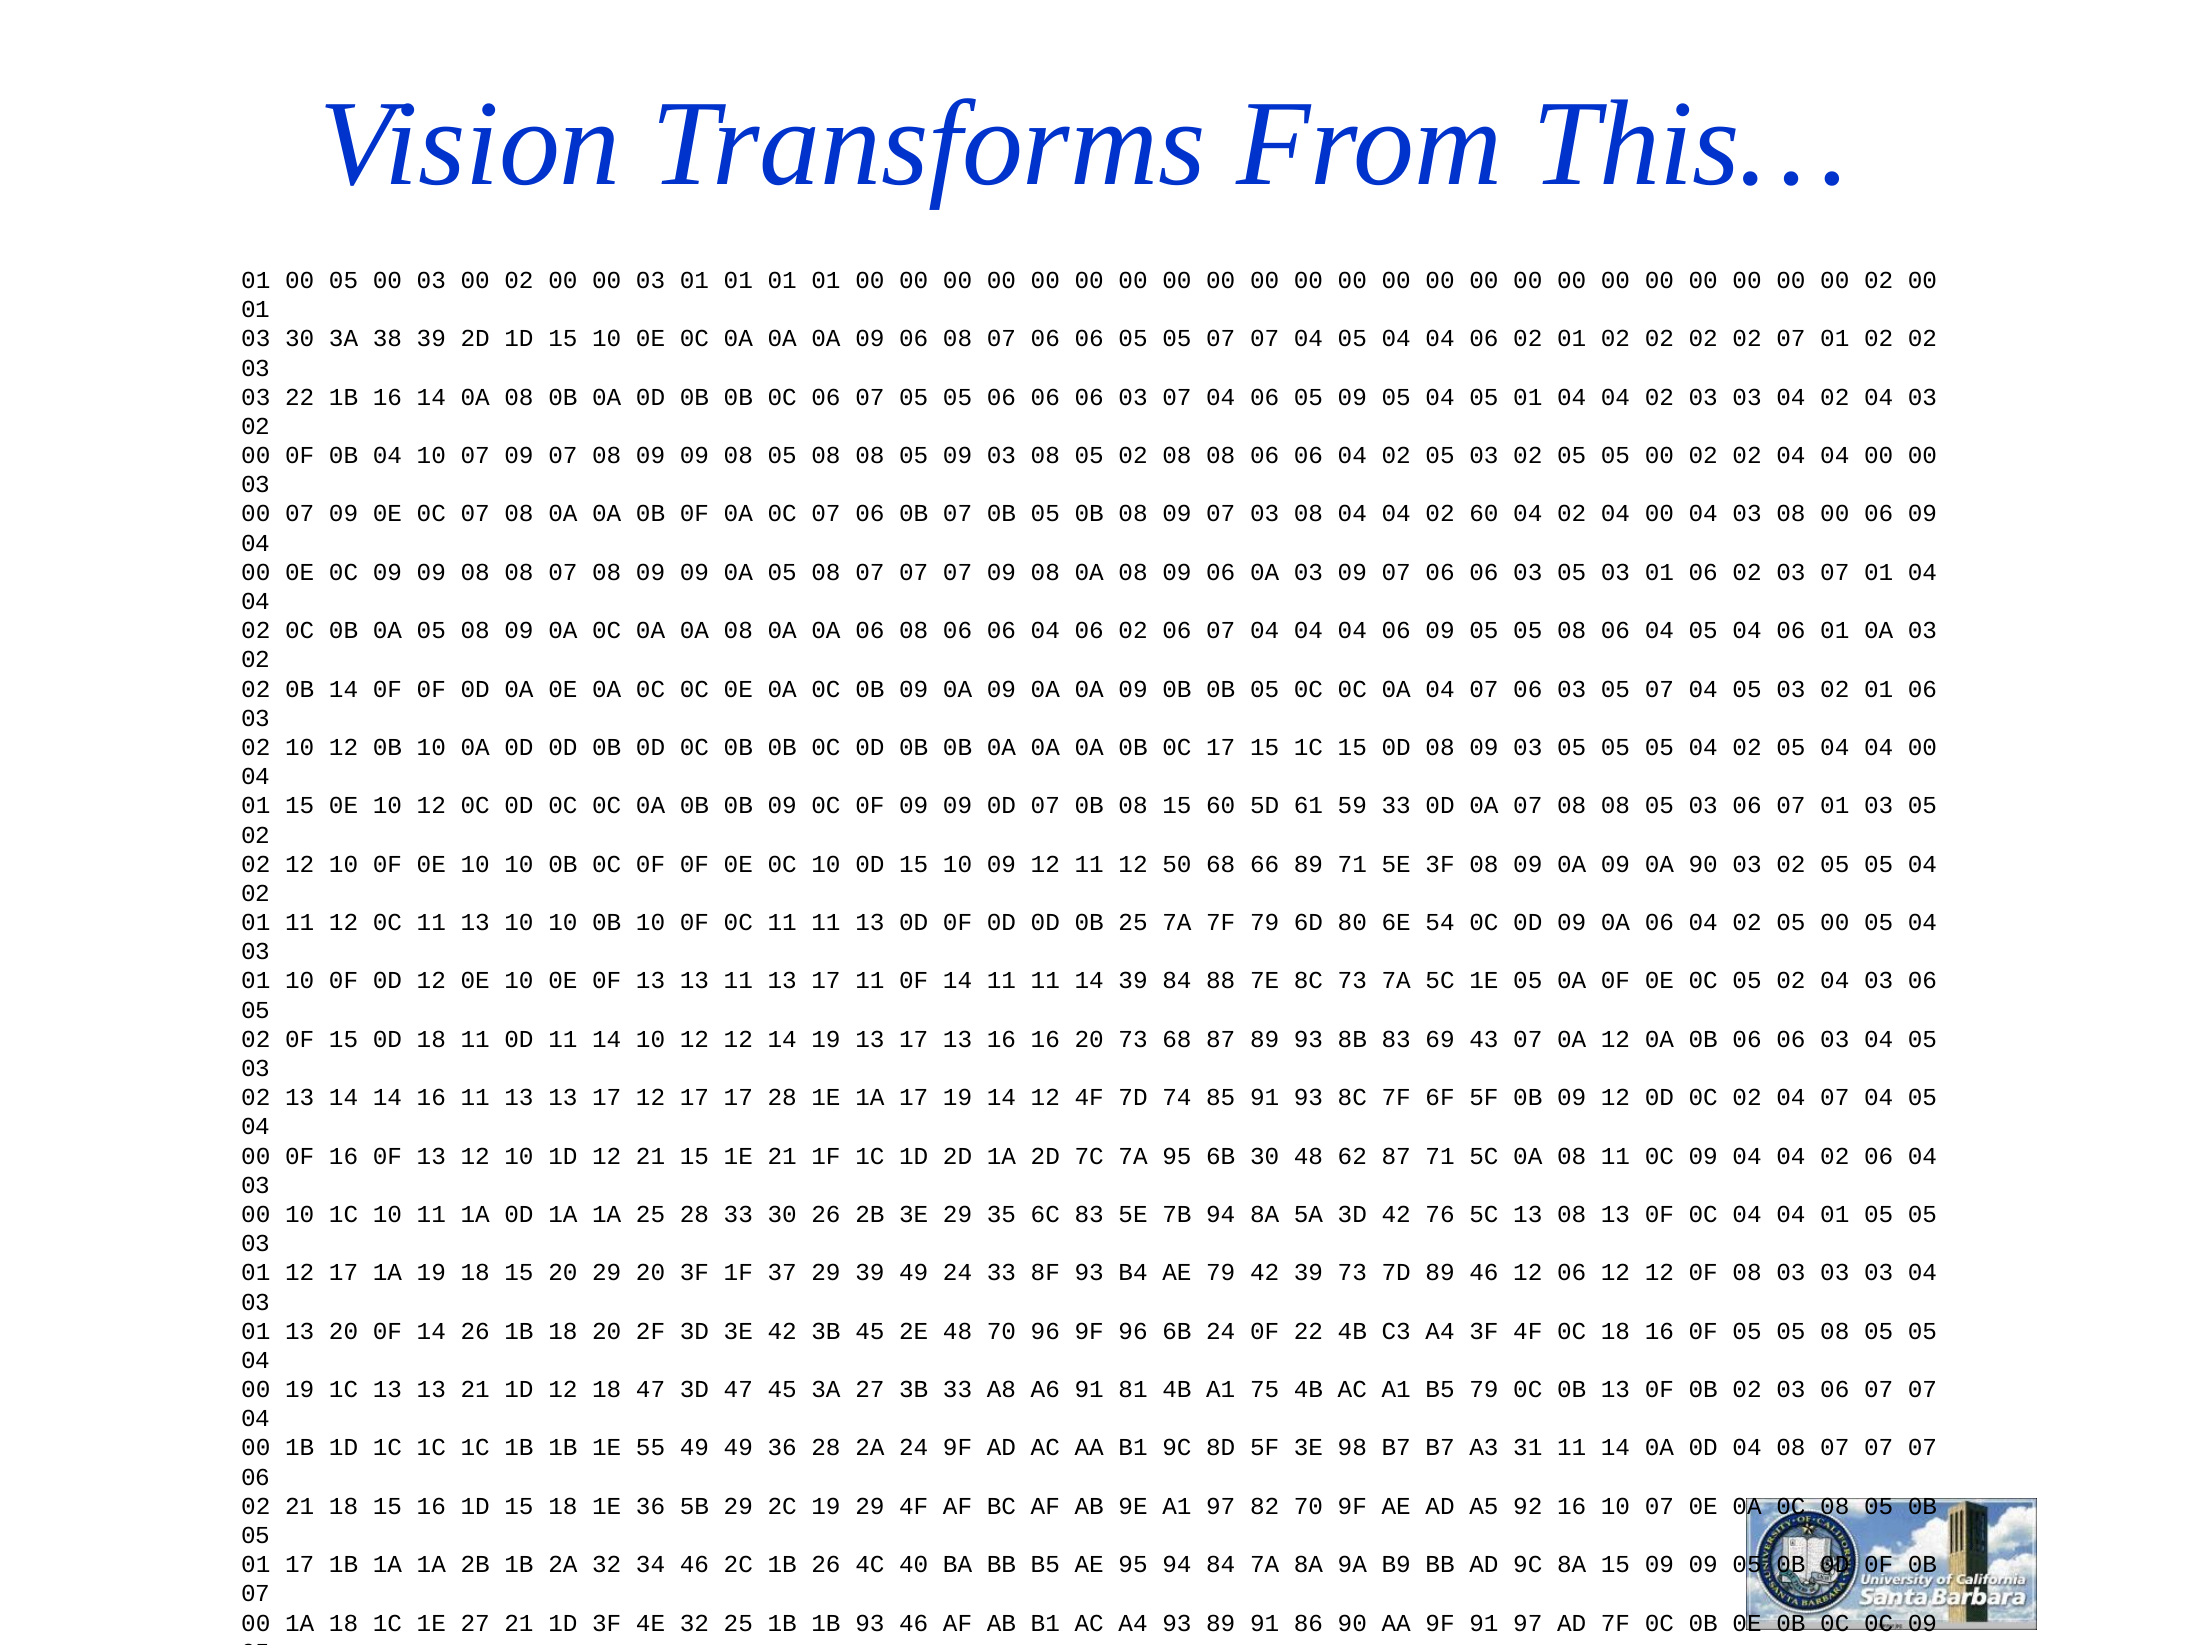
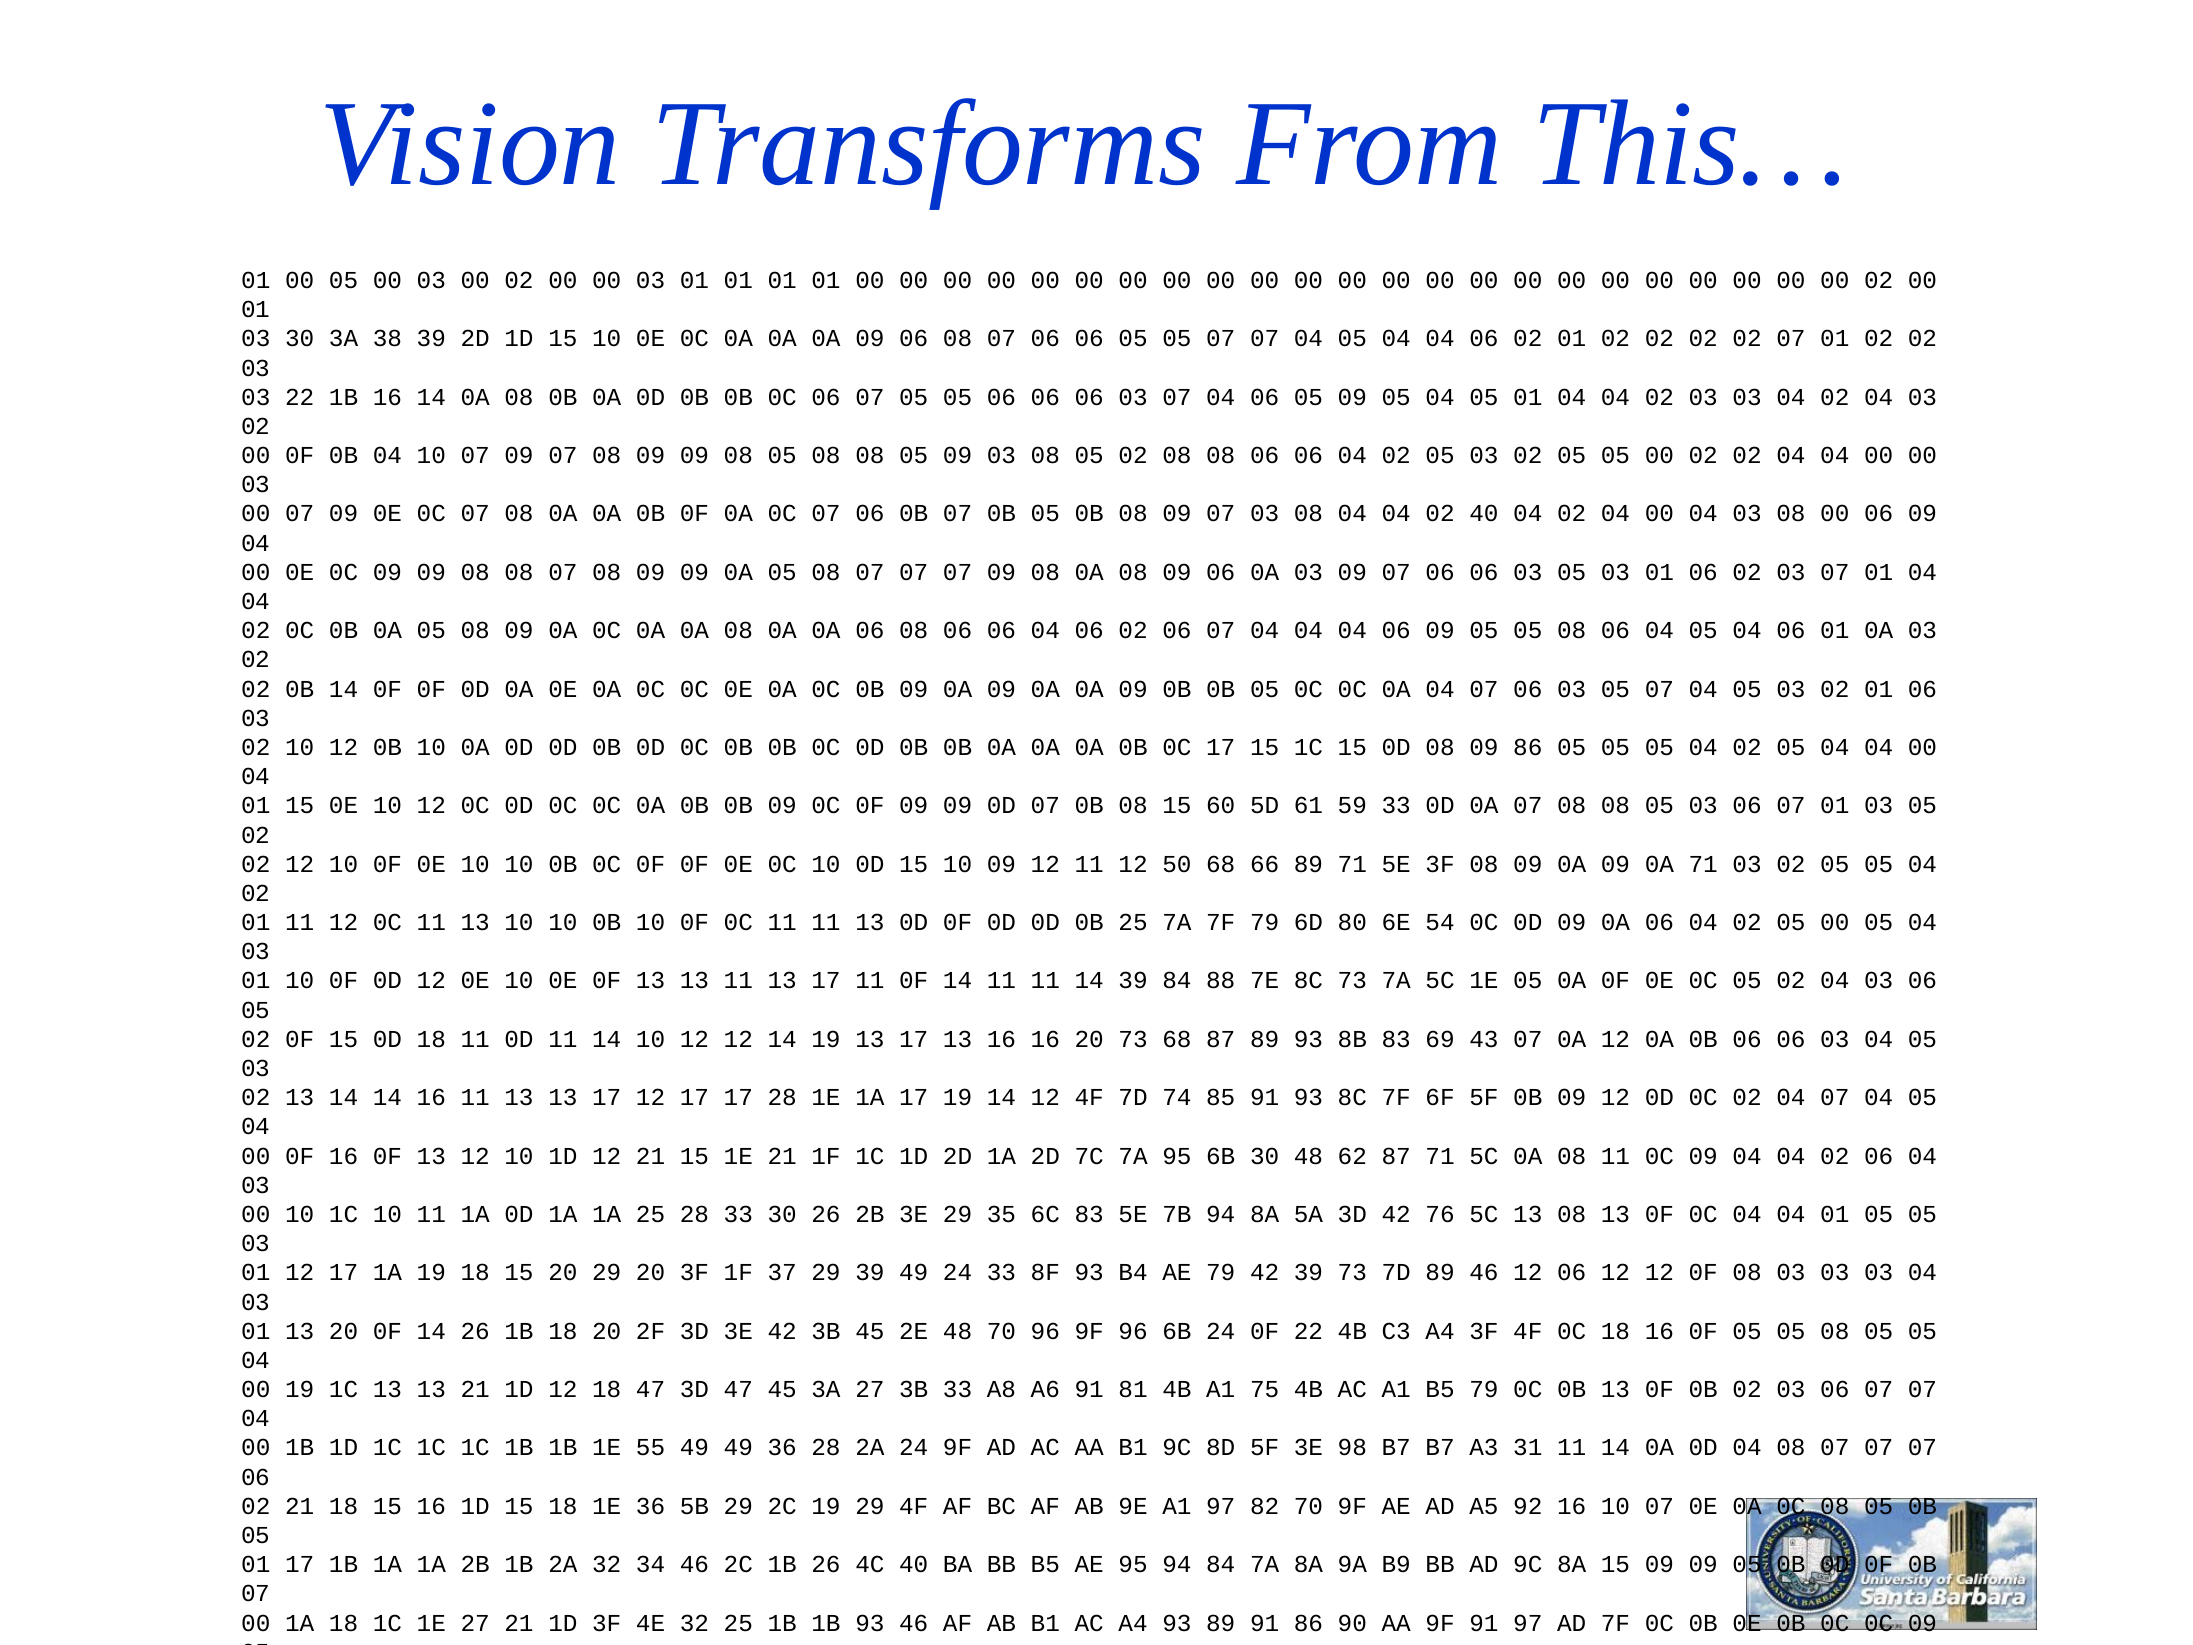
02 60: 60 -> 40 (1484, 514)
08 09 03: 03 -> 86 (1528, 747)
0A 90: 90 -> 71 (1703, 864)
